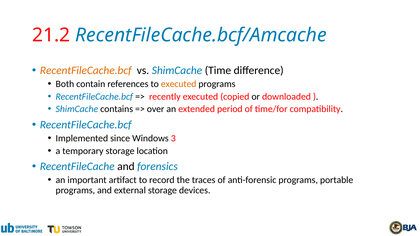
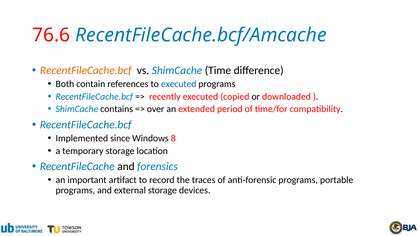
21.2: 21.2 -> 76.6 (51, 35)
executed colour: orange -> blue (179, 84)
3: 3 -> 8 (173, 138)
